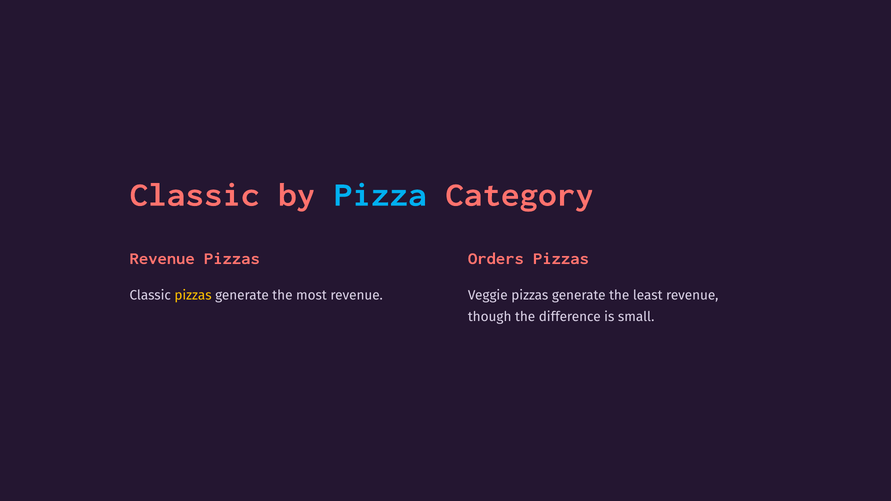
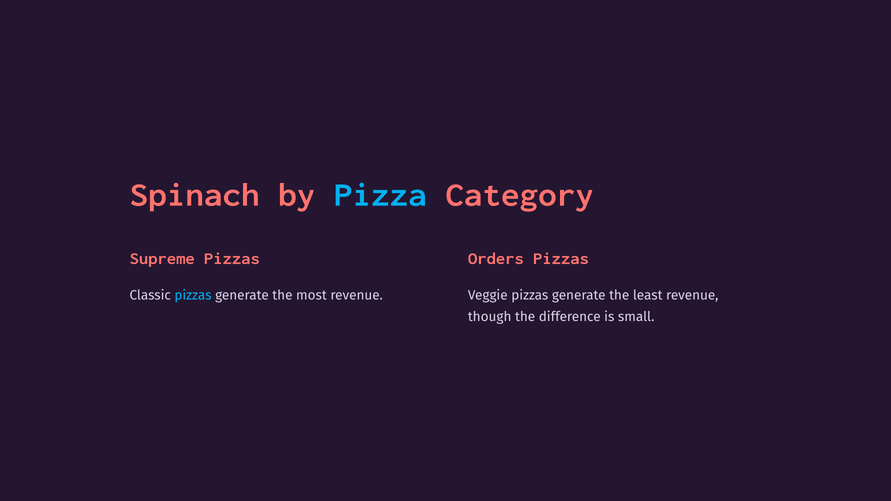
Classic: Classic -> Spinach (195, 195)
Revenue: Revenue -> Supreme (162, 258)
pizzas colour: yellow -> light blue (193, 295)
